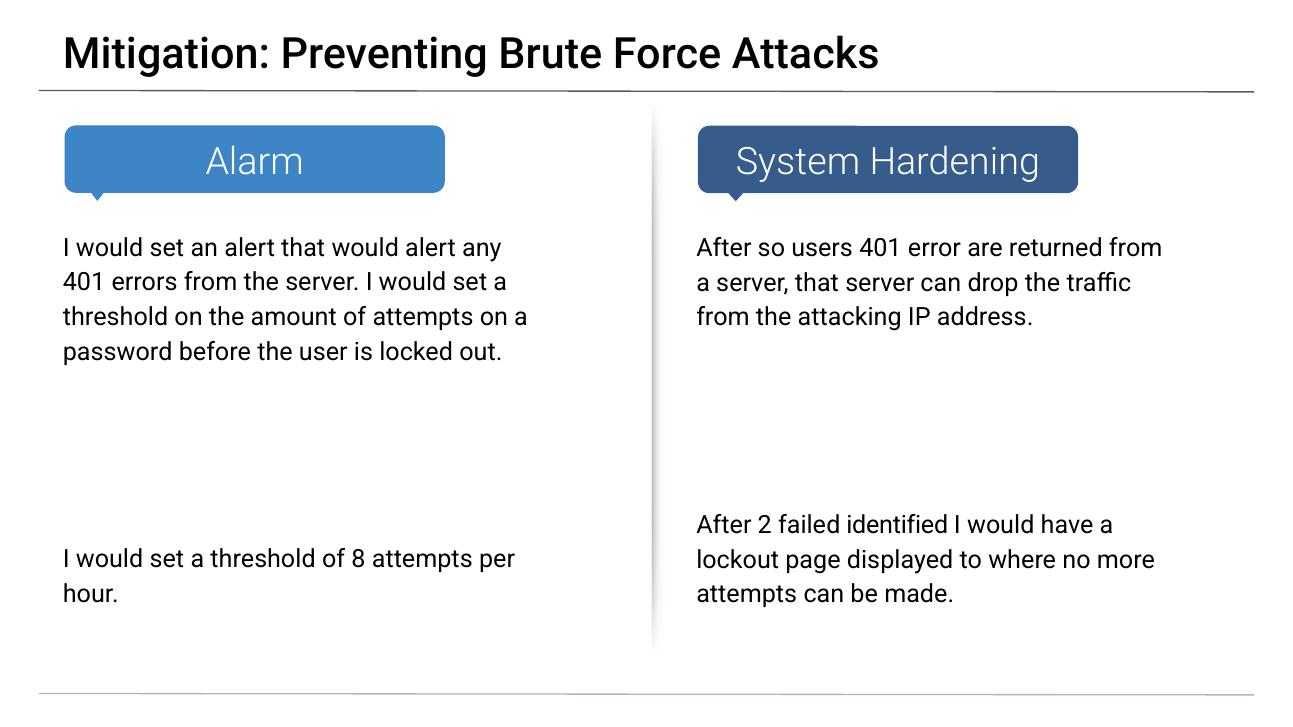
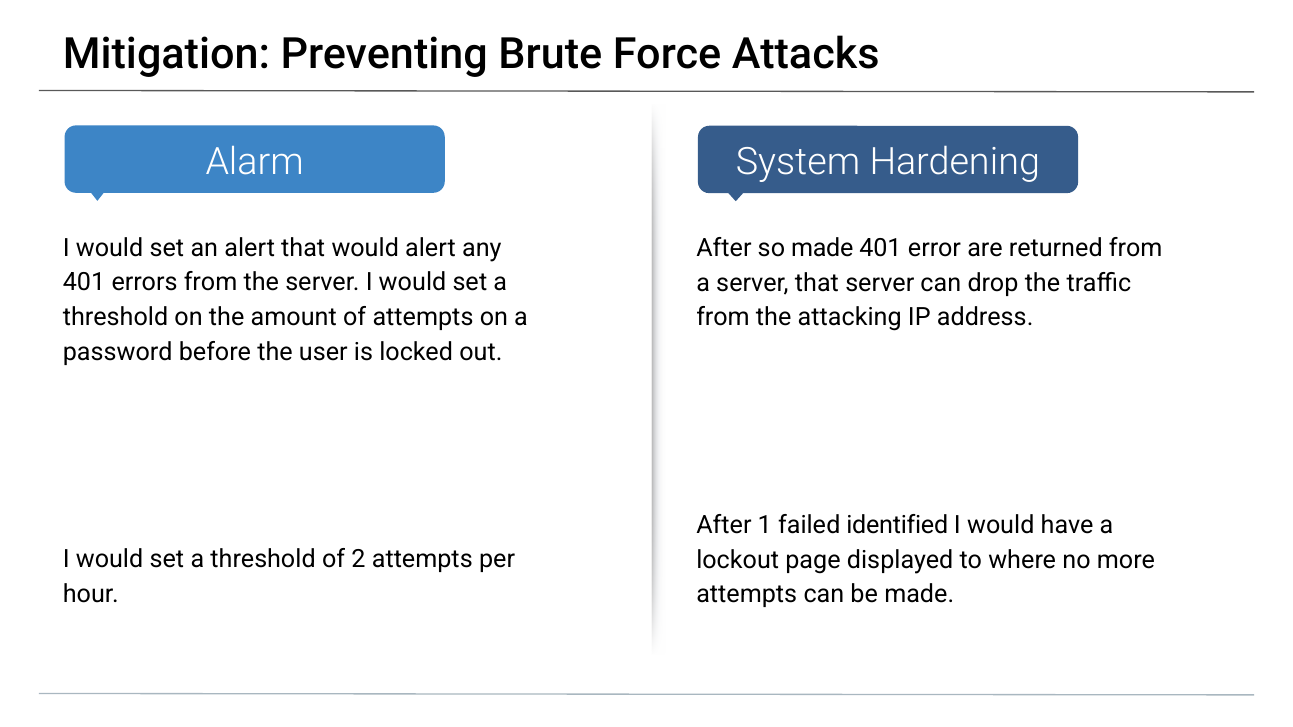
so users: users -> made (822, 248)
2: 2 -> 1 (765, 526)
8: 8 -> 2 (358, 560)
